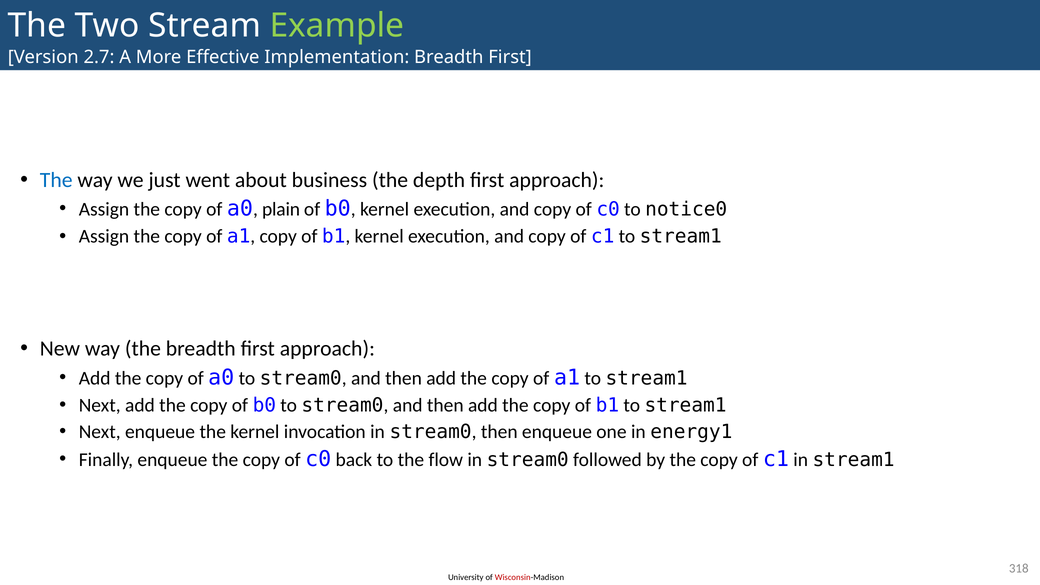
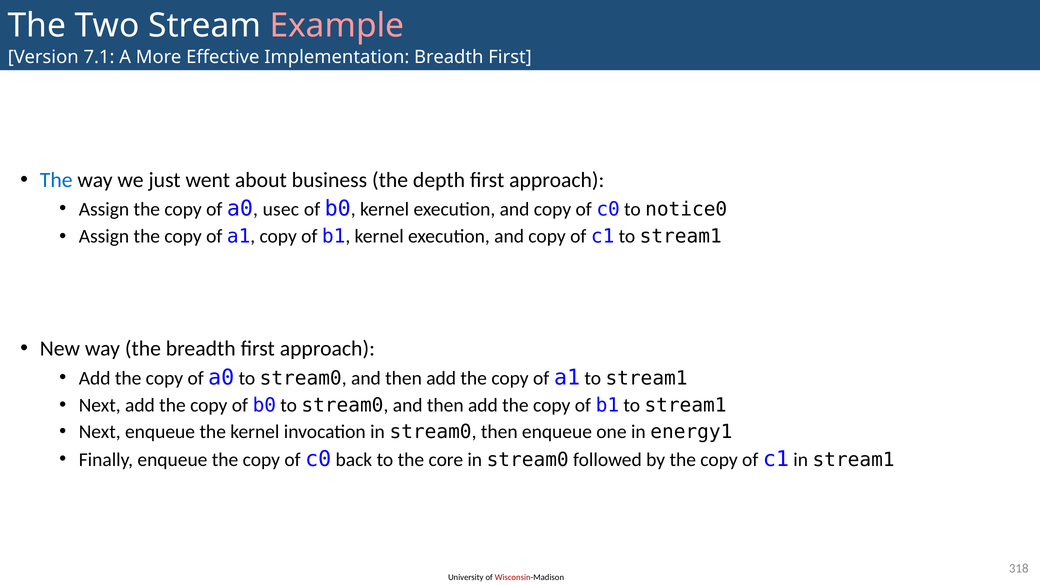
Example colour: light green -> pink (337, 26)
2.7: 2.7 -> 7.1 (99, 57)
plain: plain -> usec (281, 209)
flow: flow -> core (446, 460)
